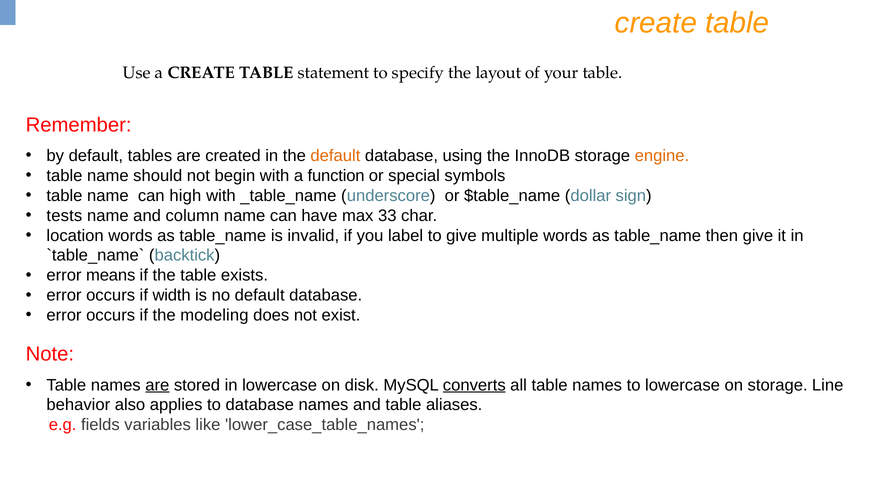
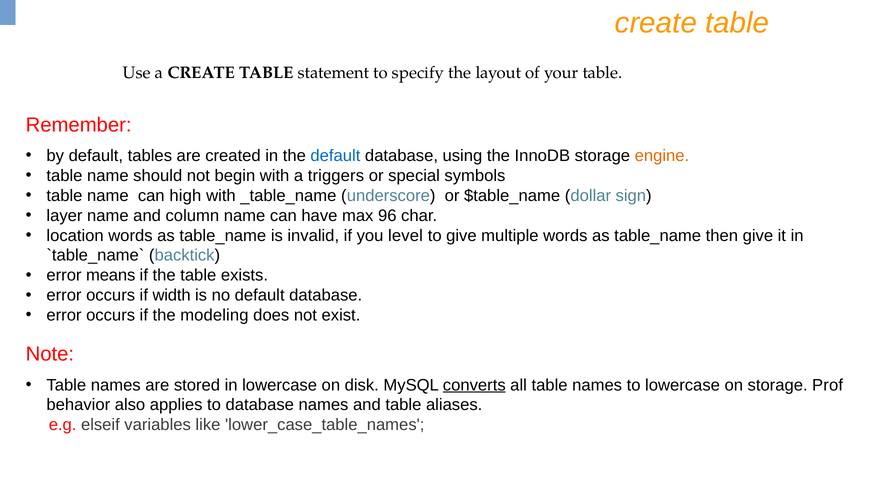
default colour: orange -> blue (335, 156)
function: function -> triggers (336, 176)
tests: tests -> layer (64, 216)
33: 33 -> 96 (387, 216)
label: label -> level (405, 235)
are underline: present -> none (157, 385)
Line: Line -> Prof (828, 385)
fields: fields -> elseif (100, 425)
